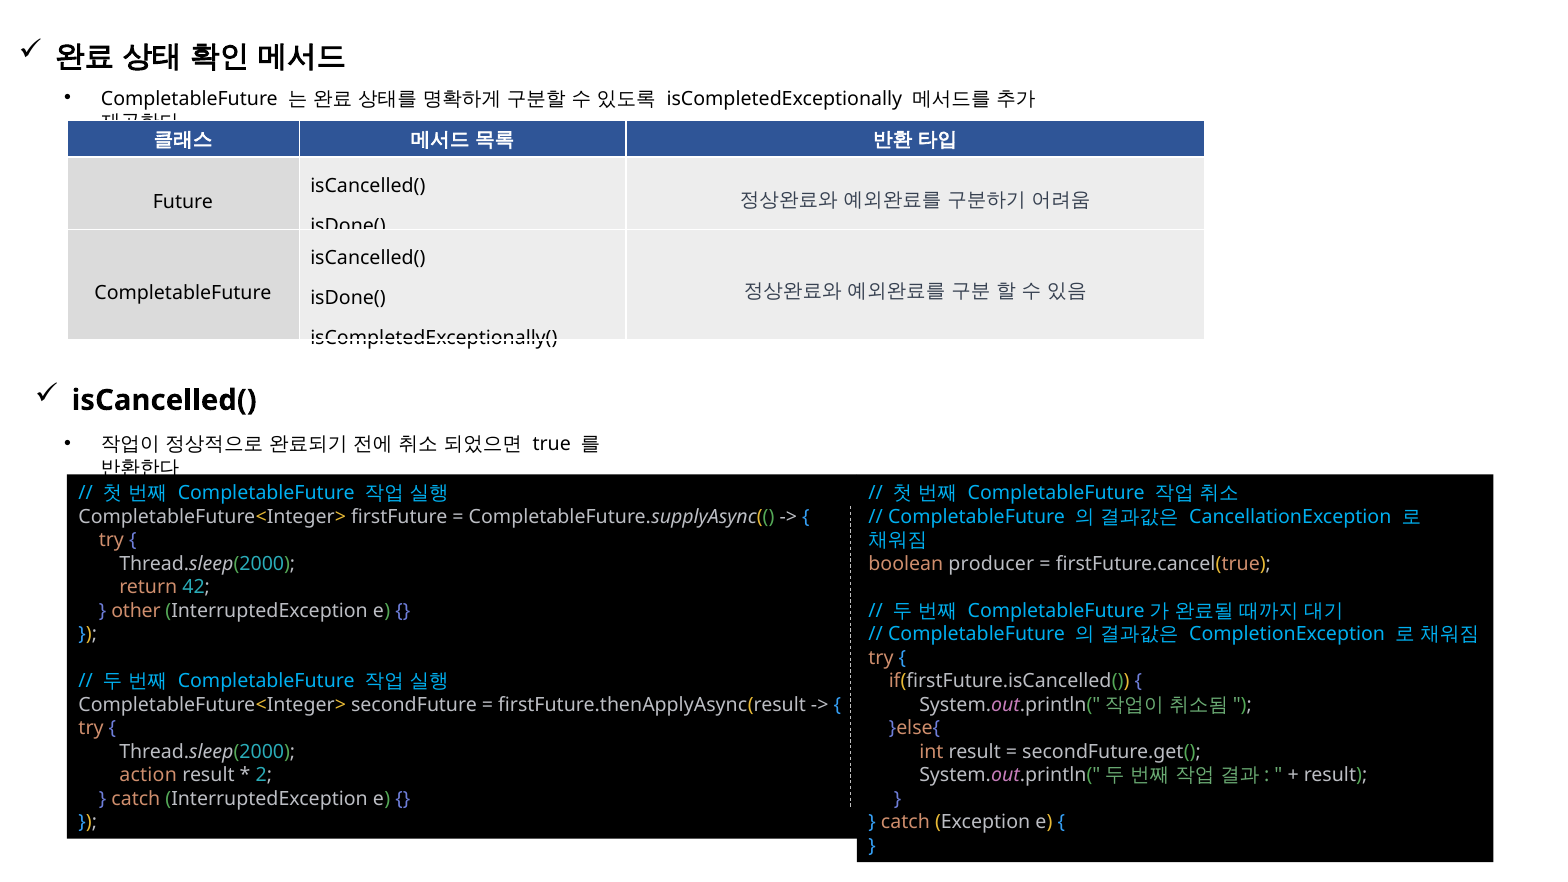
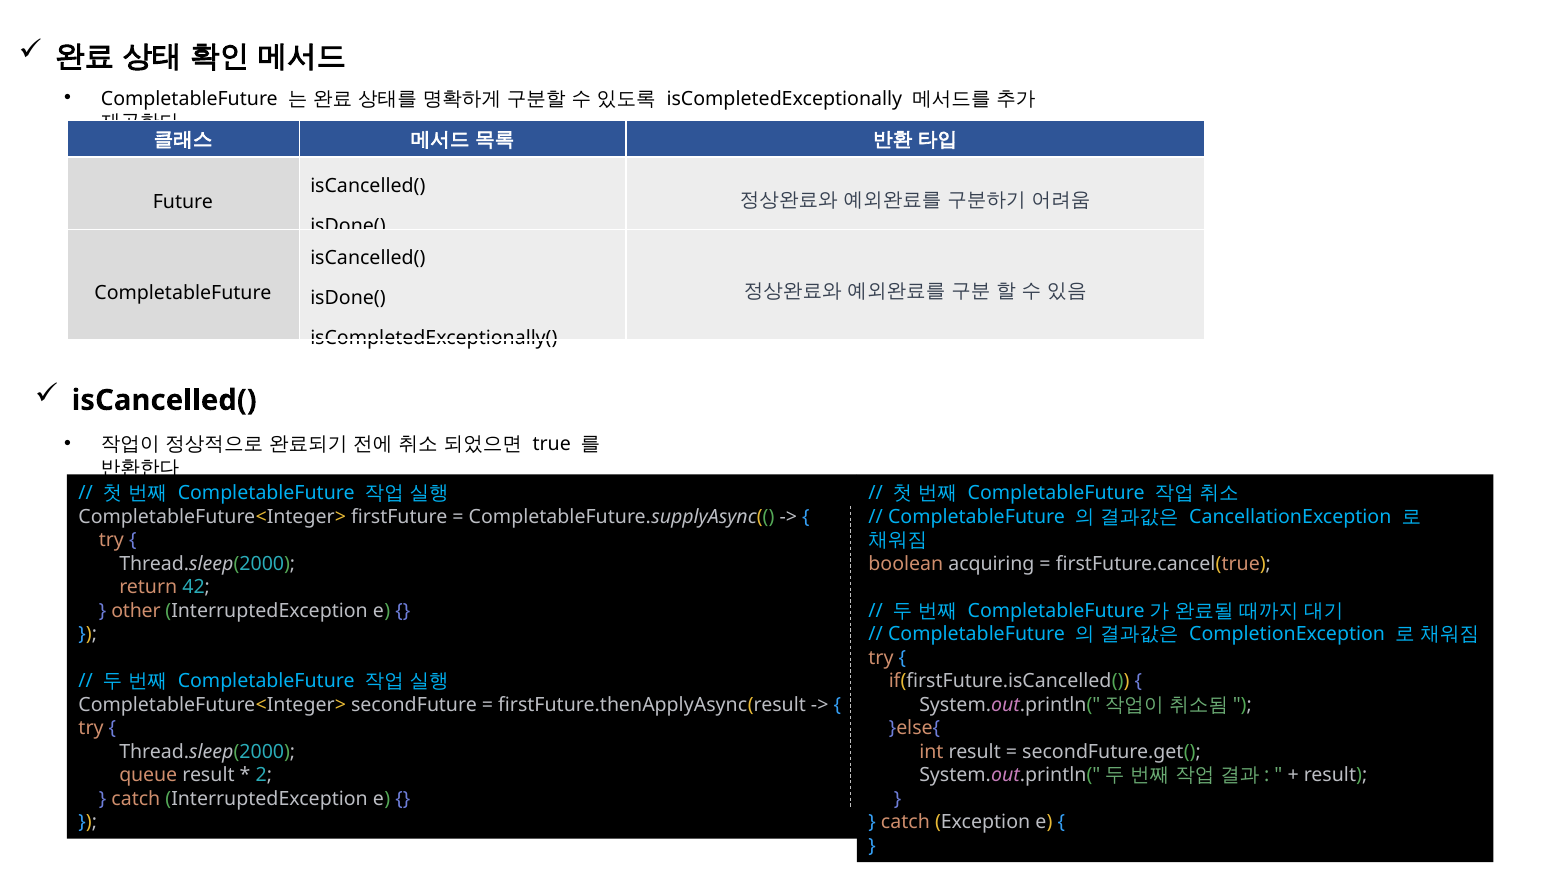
producer: producer -> acquiring (991, 564)
action: action -> queue (148, 775)
